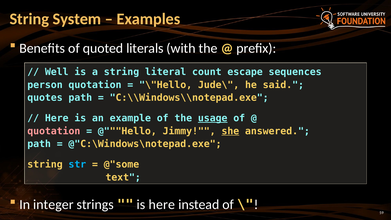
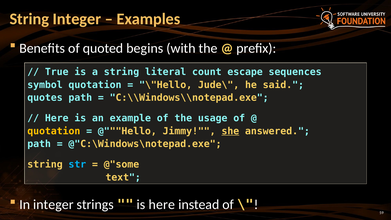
String System: System -> Integer (77, 19)
literals: literals -> begins (145, 48)
Well: Well -> True (57, 72)
person: person -> symbol (45, 85)
usage underline: present -> none (213, 118)
quotation colour: pink -> yellow (54, 131)
